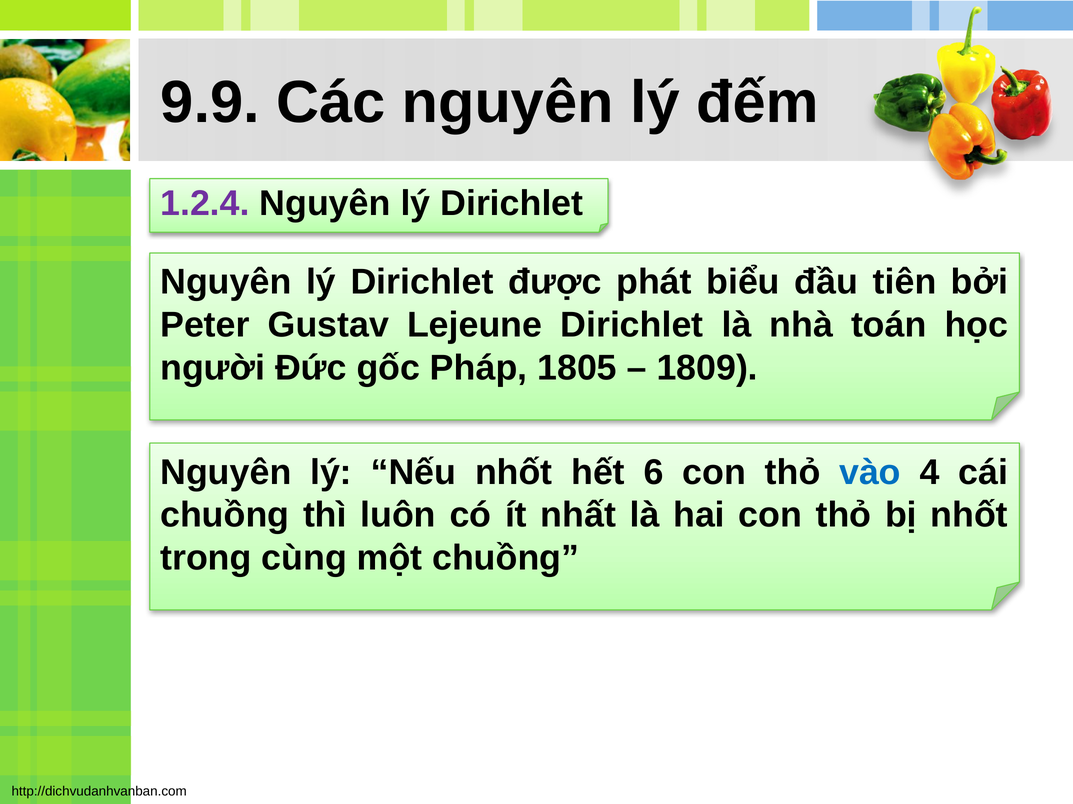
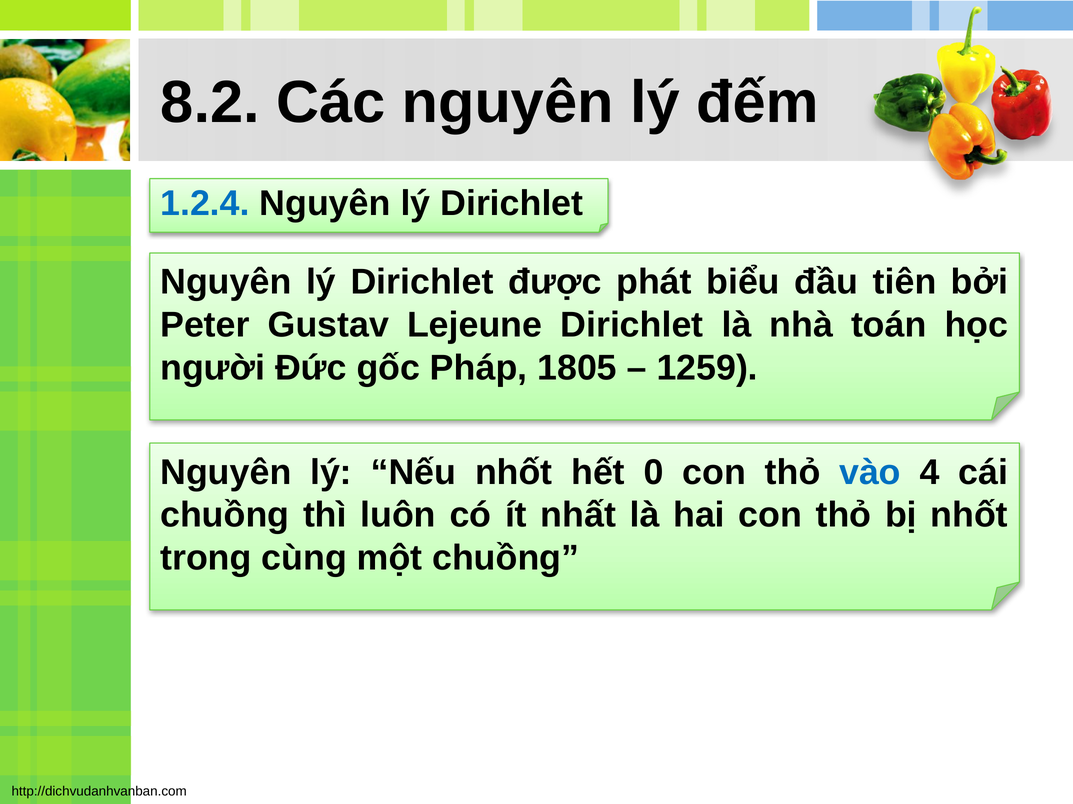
9.9: 9.9 -> 8.2 (210, 102)
1.2.4 colour: purple -> blue (205, 204)
1809: 1809 -> 1259 (707, 368)
6: 6 -> 0 (654, 473)
